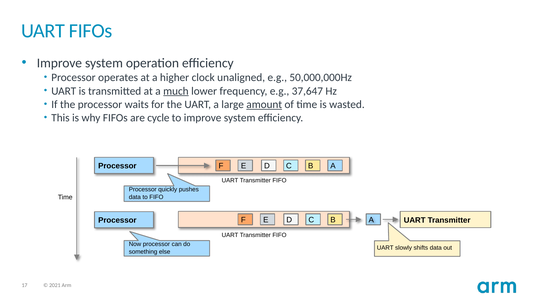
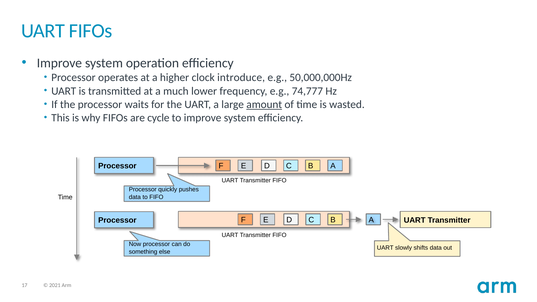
unaligned: unaligned -> introduce (241, 78)
much underline: present -> none (176, 91)
37,647: 37,647 -> 74,777 (307, 91)
